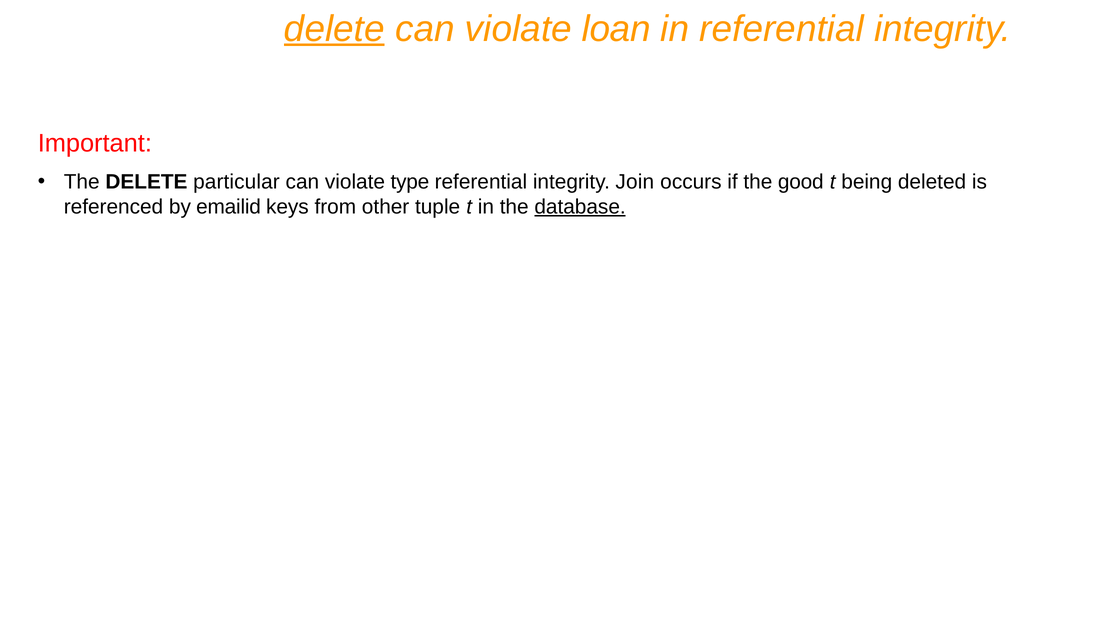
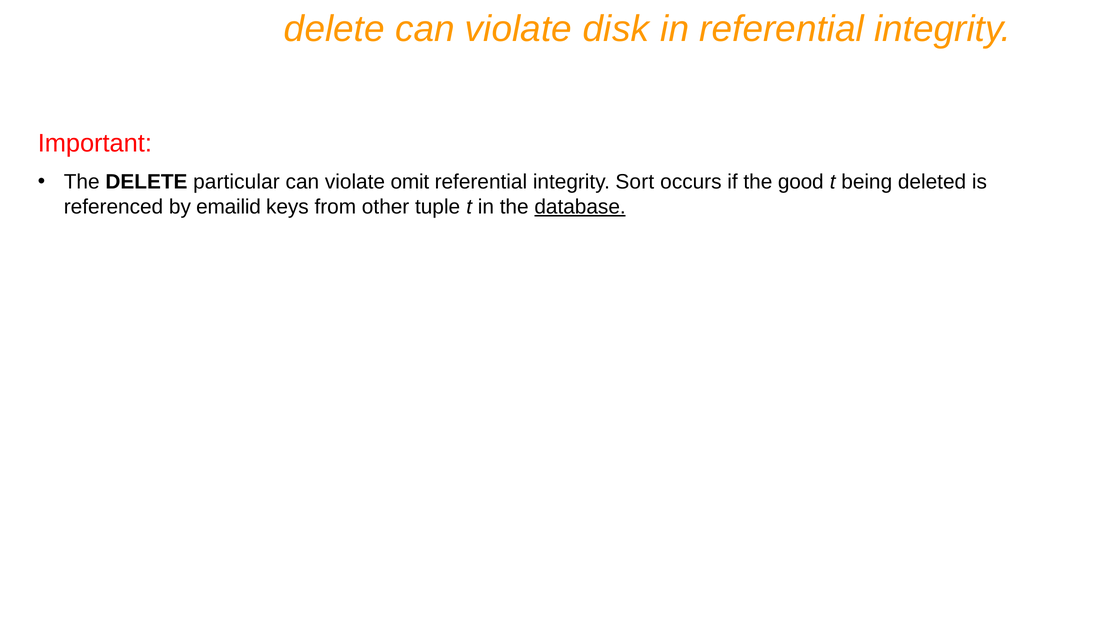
delete underline: present -> none (334, 29)
loan: loan -> disk (616, 29)
type: type -> omit (410, 182)
Join: Join -> Sort (635, 182)
